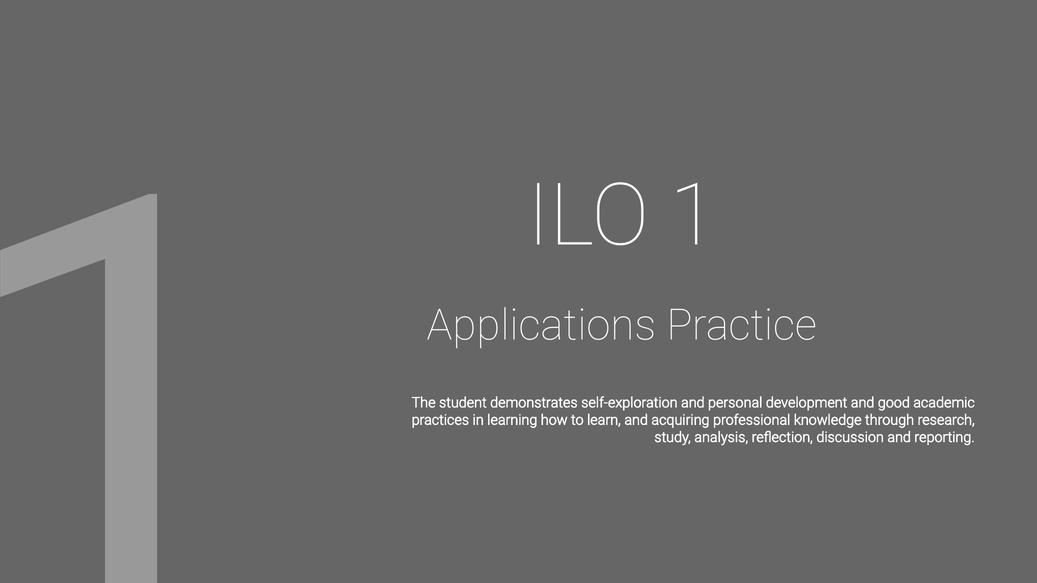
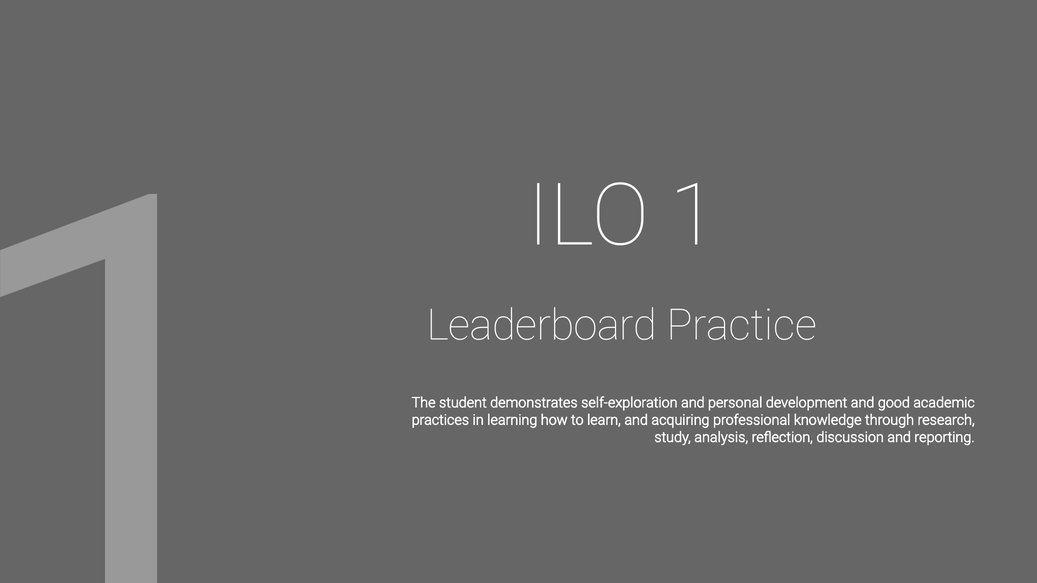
Applications: Applications -> Leaderboard (542, 326)
